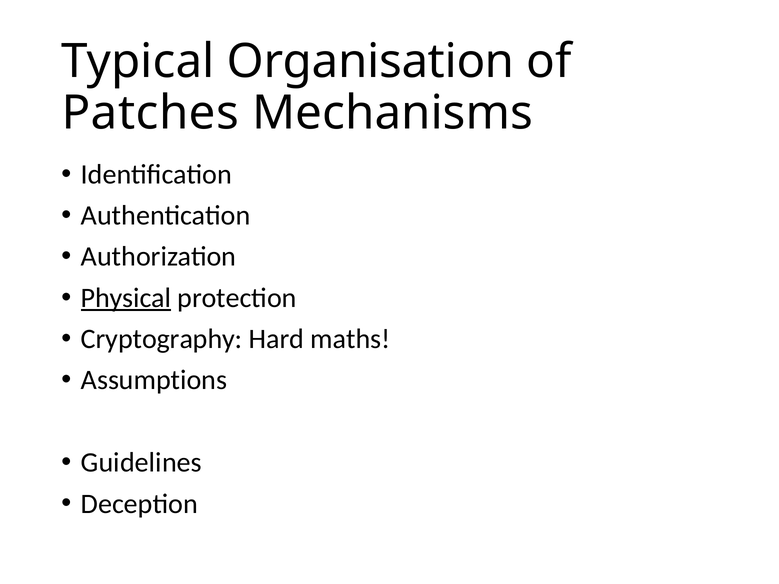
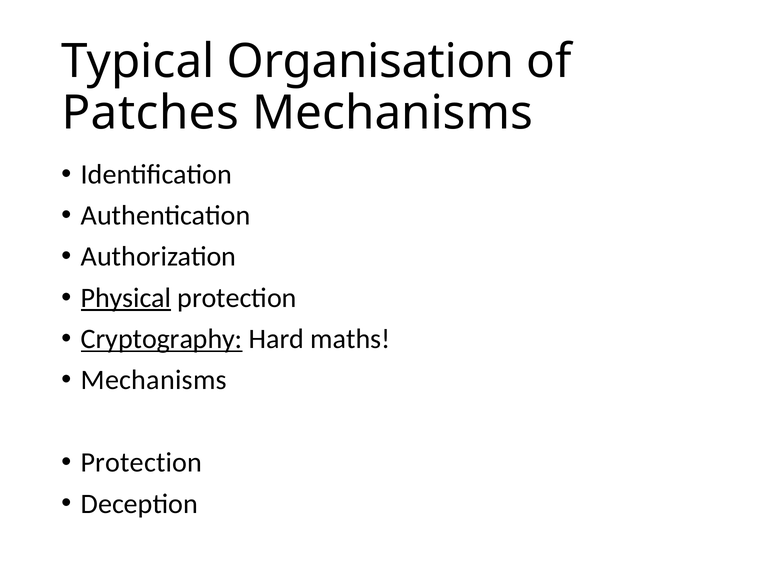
Cryptography underline: none -> present (162, 339)
Assumptions: Assumptions -> Mechanisms (154, 380)
Guidelines: Guidelines -> Protection (141, 463)
